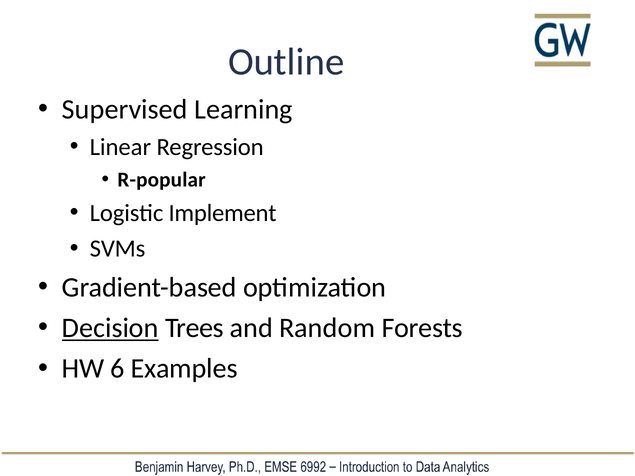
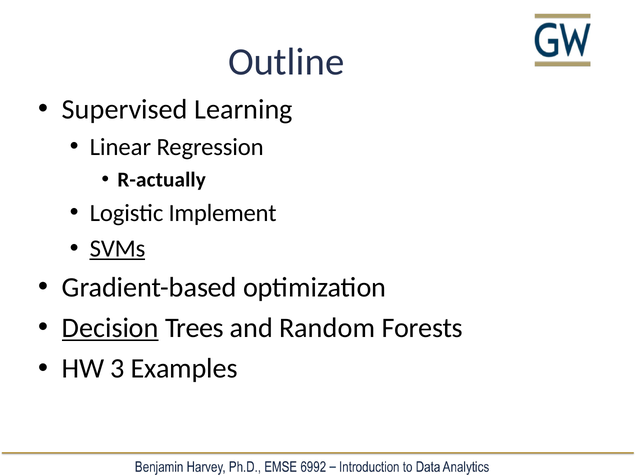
R-popular: R-popular -> R-actually (162, 180)
SVMs underline: none -> present (118, 249)
6: 6 -> 3 (118, 369)
